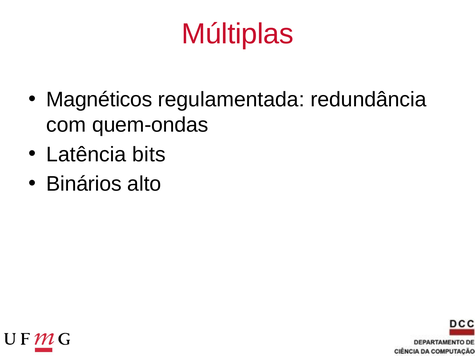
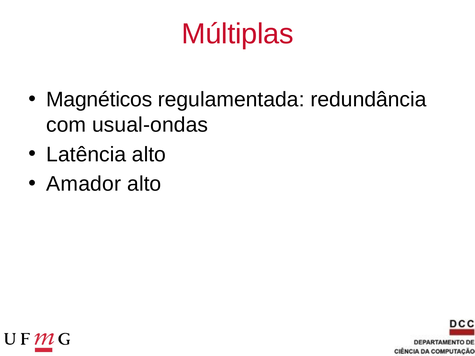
quem-ondas: quem-ondas -> usual-ondas (150, 125)
Latência bits: bits -> alto (149, 155)
Binários: Binários -> Amador (84, 184)
